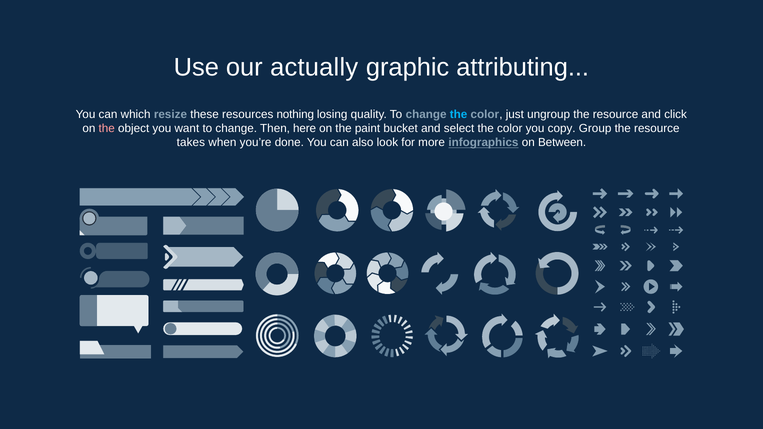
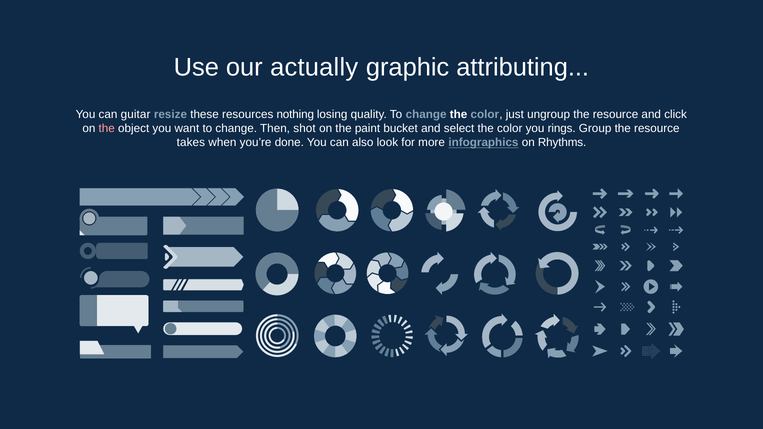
which: which -> guitar (136, 115)
the colour: light blue -> white (459, 115)
here: here -> shot (304, 129)
copy: copy -> rings (562, 129)
Between: Between -> Rhythms (562, 143)
